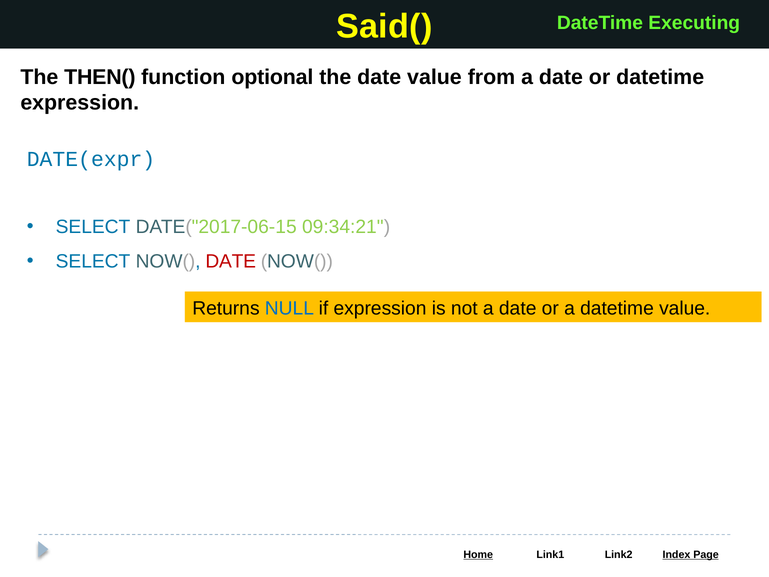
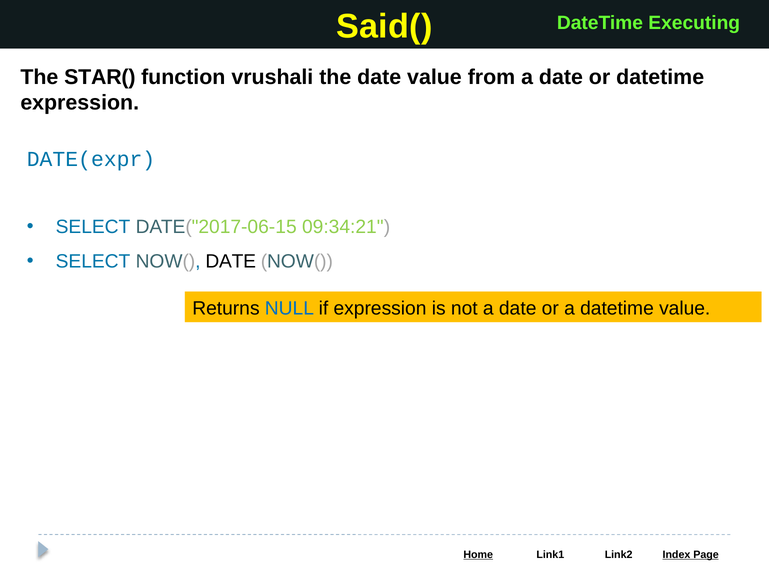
THEN(: THEN( -> STAR( (100, 77)
optional: optional -> vrushali (272, 77)
DATE colour: red -> black (231, 261)
